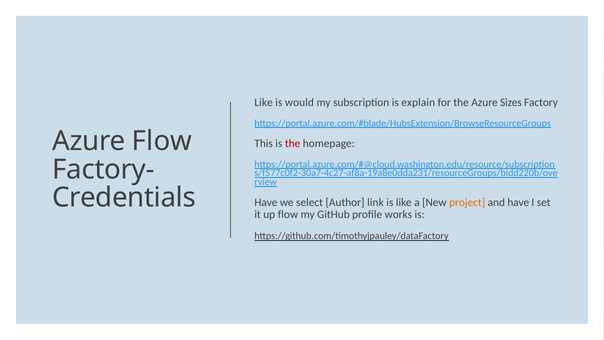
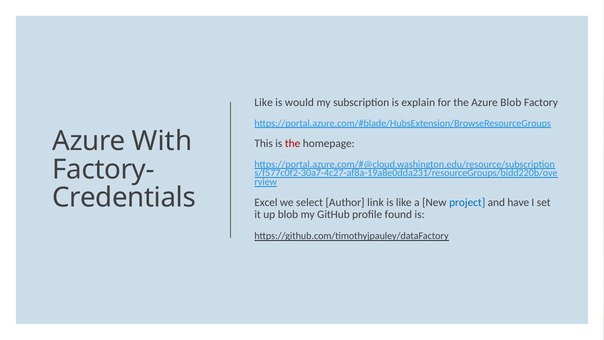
Azure Sizes: Sizes -> Blob (511, 103)
Azure Flow: Flow -> With (162, 141)
Have: Have -> Excel (266, 202)
project colour: orange -> blue (467, 202)
up flow: flow -> blob (288, 214)
works: works -> found (398, 214)
